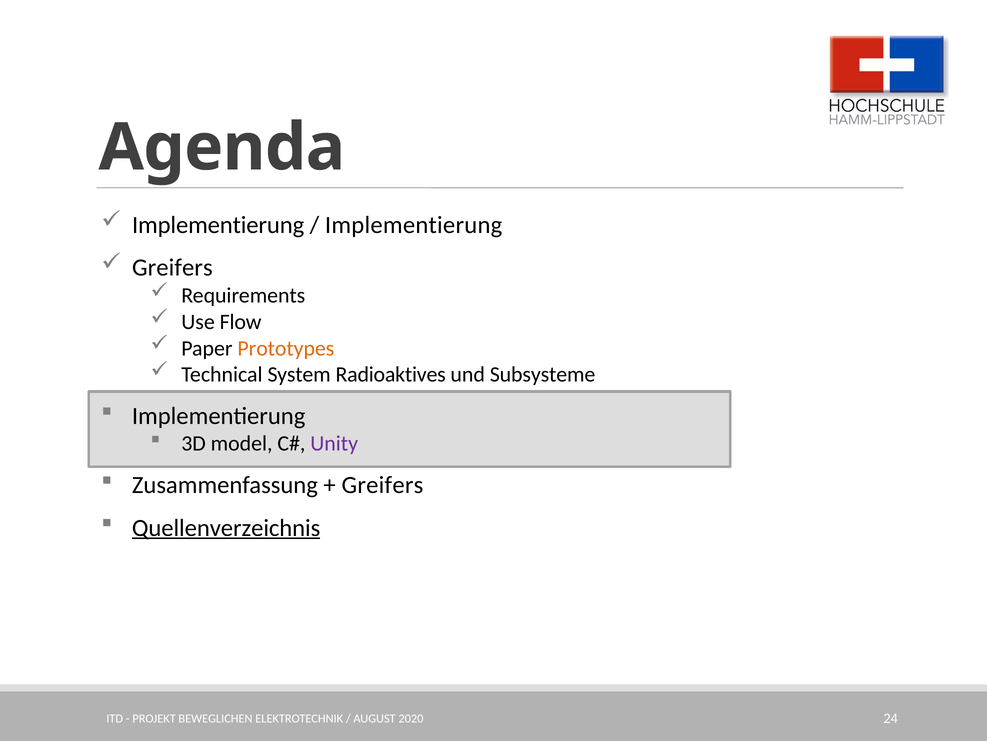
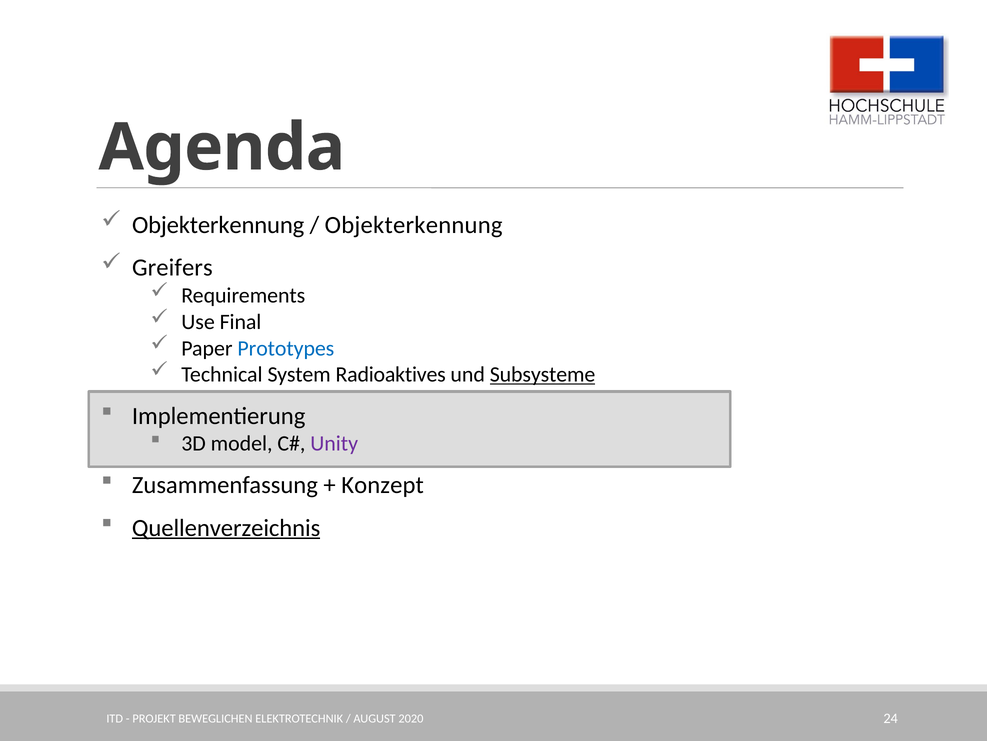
Implementierung: Implementierung -> Objekterkennung (218, 225)
Implementierung: Implementierung -> Objekterkennung (414, 225)
Flow: Flow -> Final (240, 322)
Prototypes colour: orange -> blue (286, 348)
Subsysteme underline: none -> present (543, 374)
Greifers: Greifers -> Konzept (383, 485)
